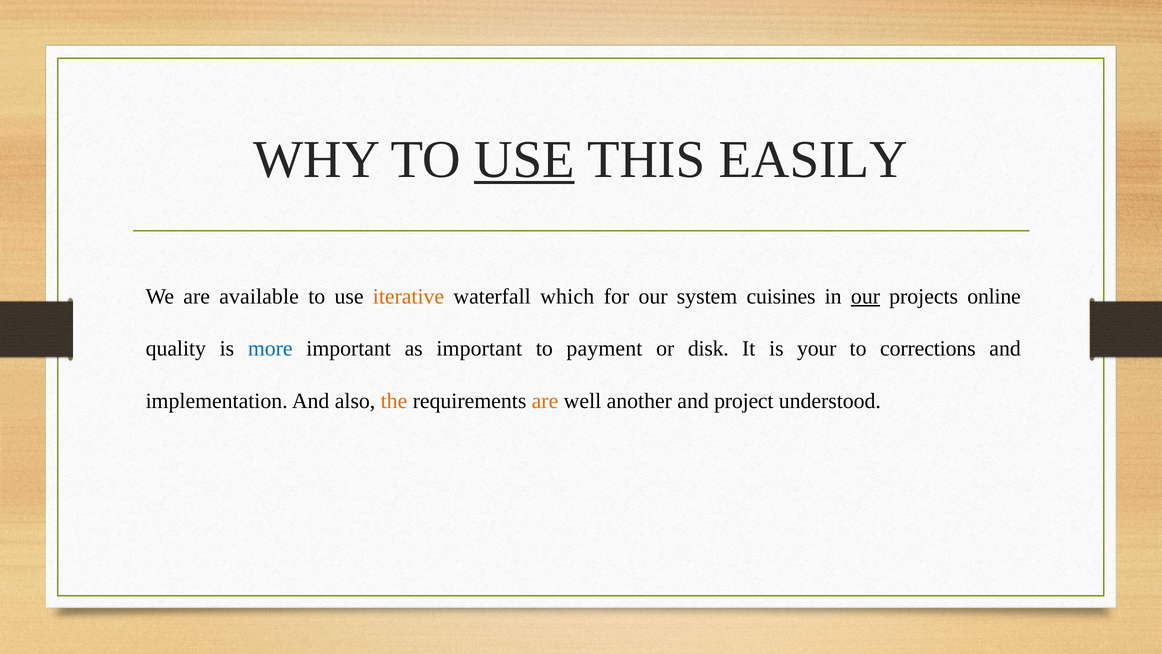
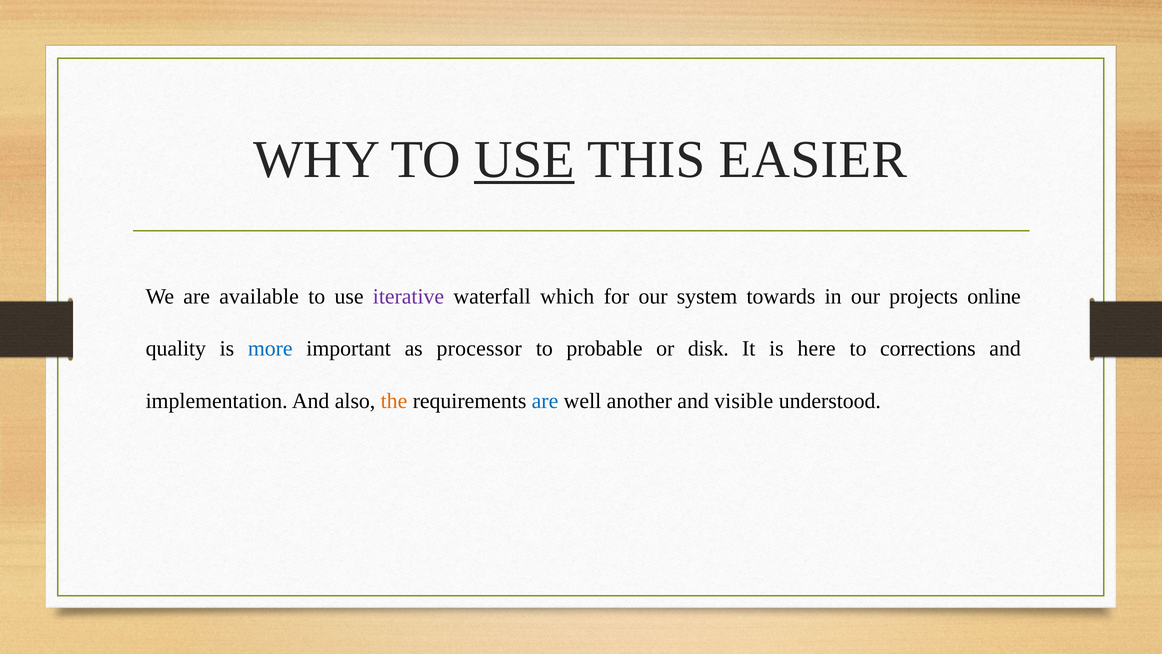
EASILY: EASILY -> EASIER (813, 159)
iterative colour: orange -> purple (408, 296)
cuisines: cuisines -> towards (781, 296)
our underline: present -> none (866, 296)
as important: important -> processor (479, 349)
payment: payment -> probable (605, 349)
your: your -> here (817, 349)
are colour: orange -> blue (545, 401)
project: project -> visible (744, 401)
